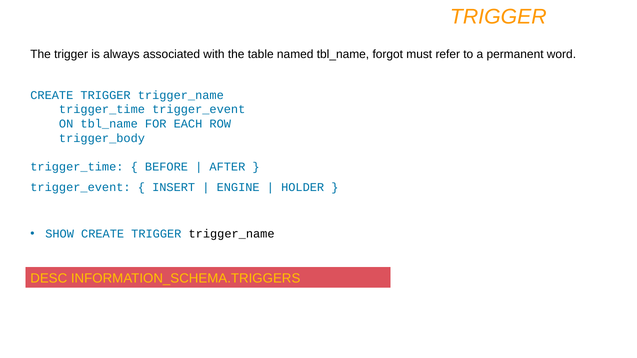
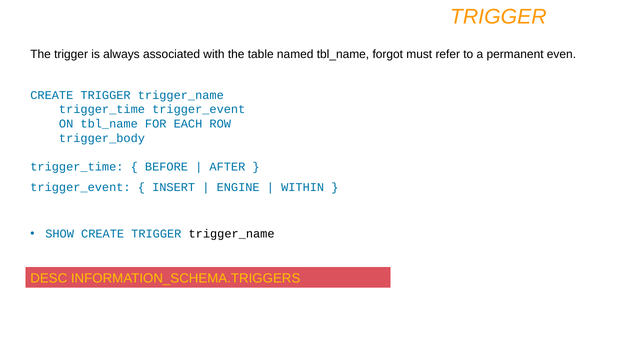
word: word -> even (561, 54)
HOLDER: HOLDER -> WITHIN (303, 188)
